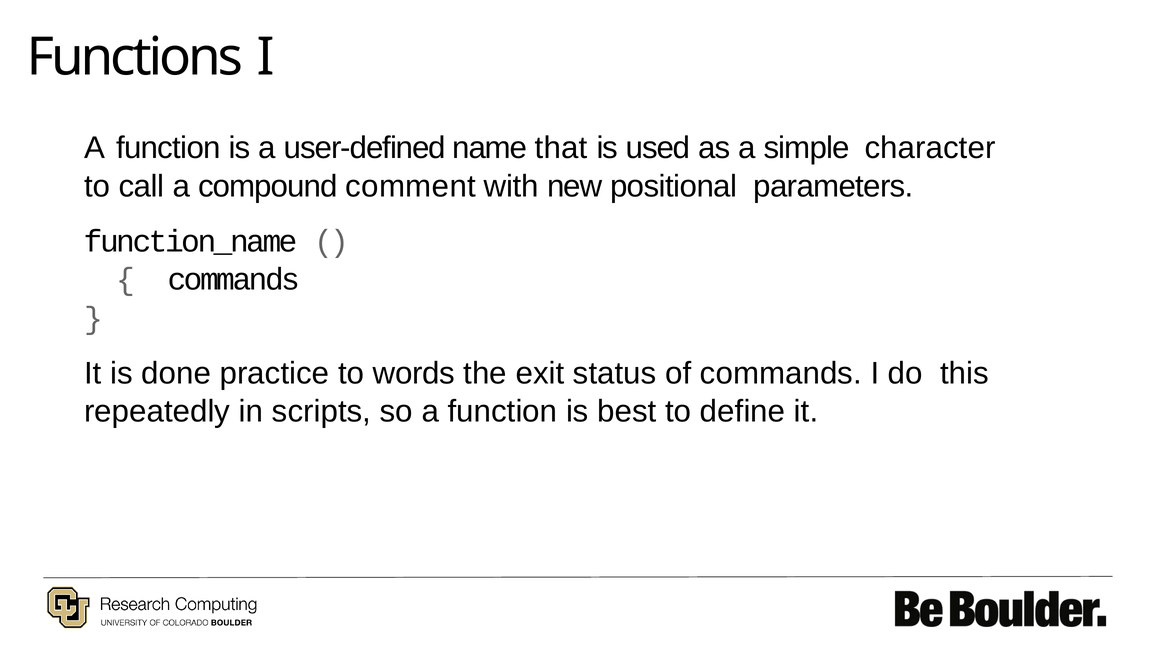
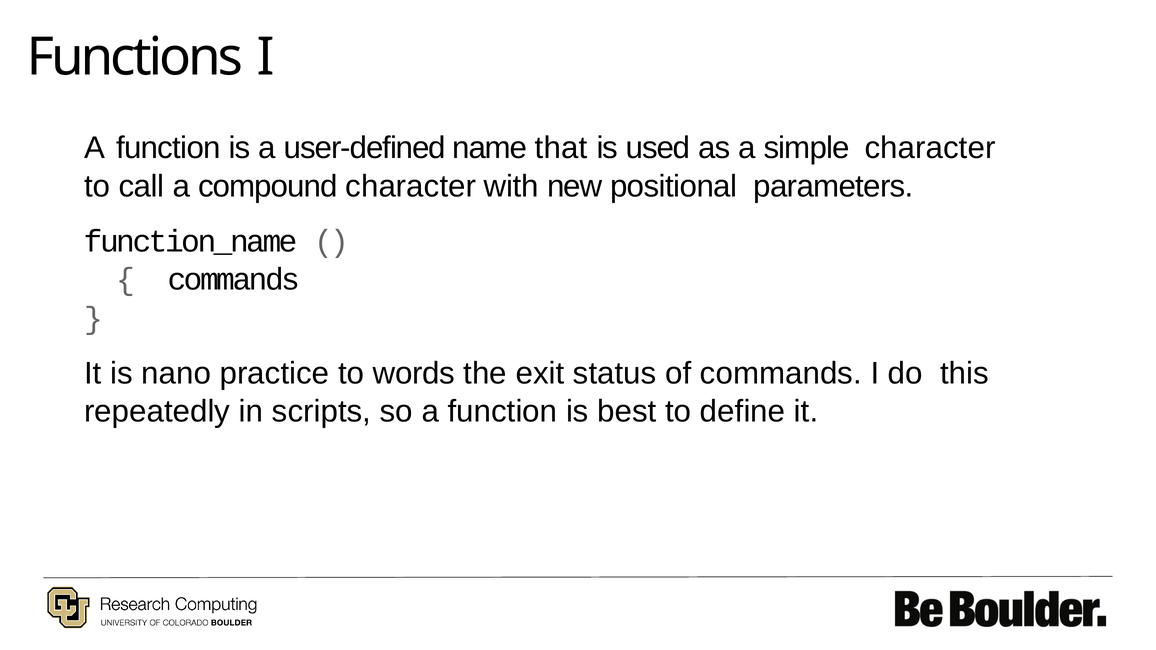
compound comment: comment -> character (411, 186)
done: done -> nano (176, 374)
